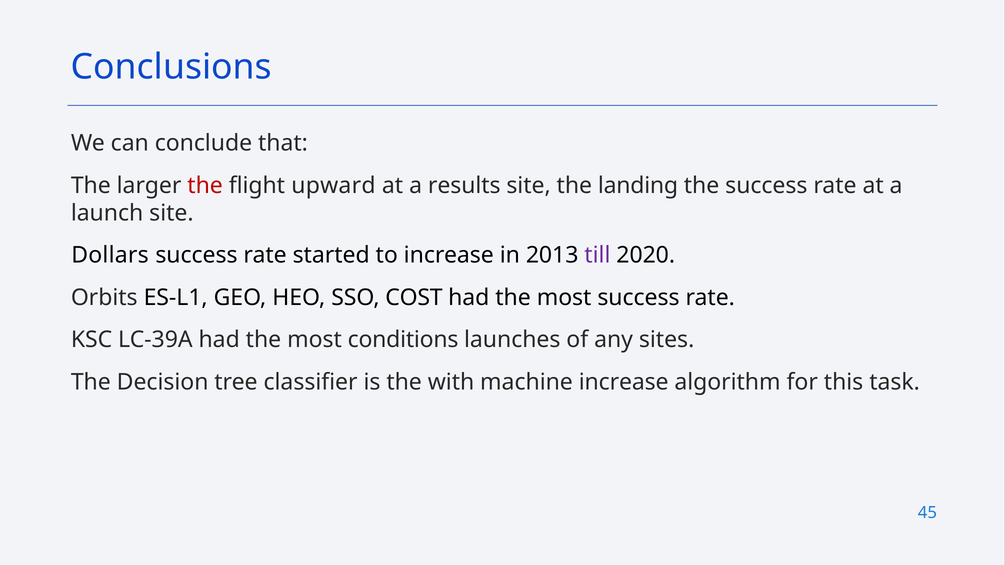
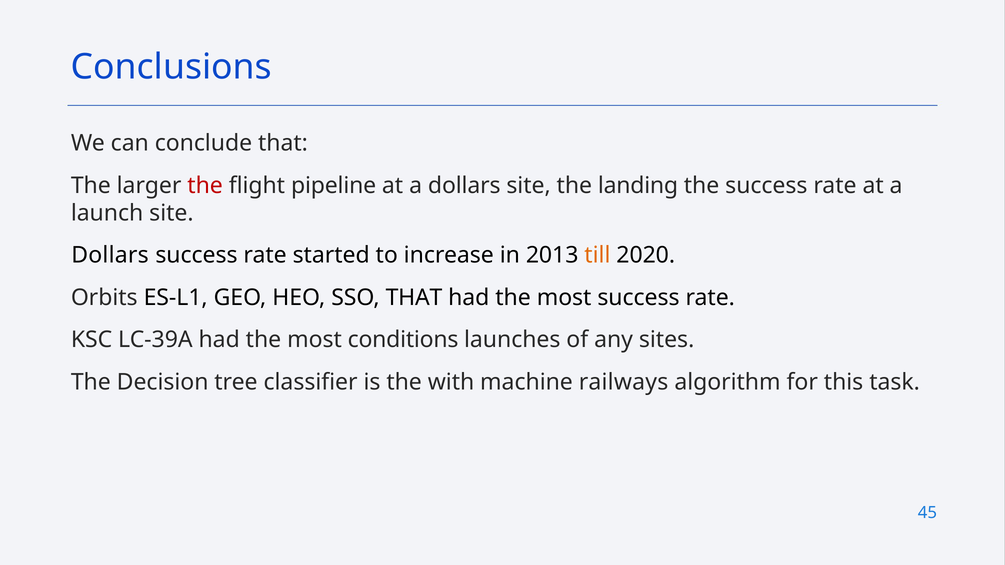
upward: upward -> pipeline (334, 186)
a results: results -> dollars (464, 186)
till colour: purple -> orange (597, 255)
SSO COST: COST -> THAT (414, 298)
machine increase: increase -> railways (624, 382)
